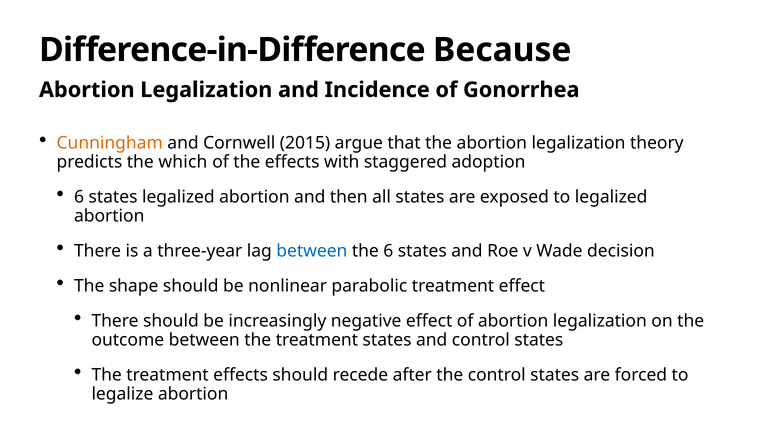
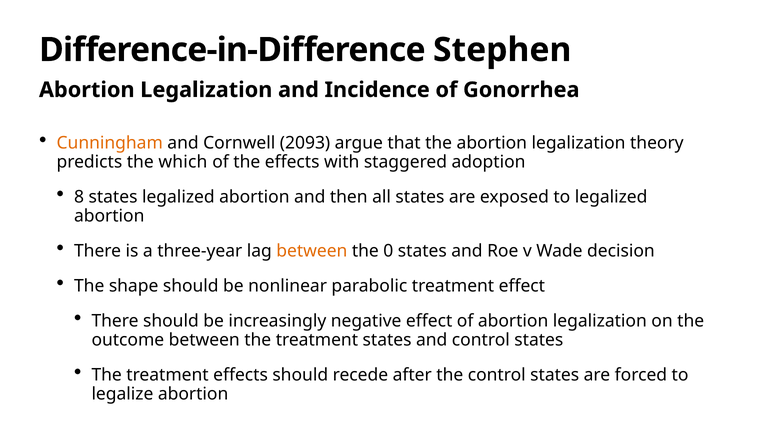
Because: Because -> Stephen (502, 50)
2015: 2015 -> 2093 (305, 143)
6: 6 -> 8 (79, 197)
between colour: blue -> orange (312, 251)
the 6: 6 -> 0 (388, 251)
